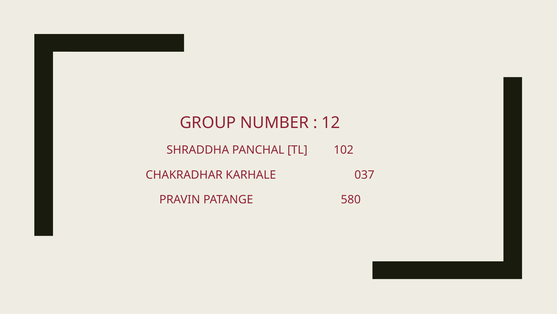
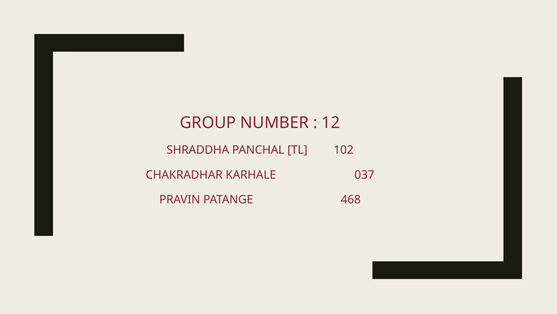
580: 580 -> 468 (351, 199)
